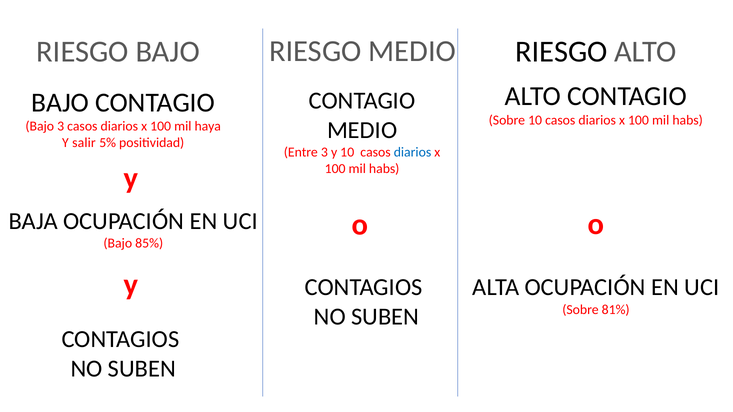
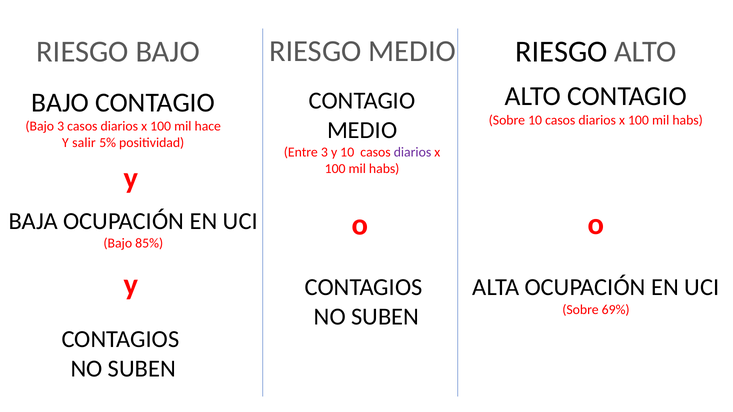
haya: haya -> hace (208, 127)
diarios colour: blue -> purple (413, 152)
81%: 81% -> 69% (616, 310)
